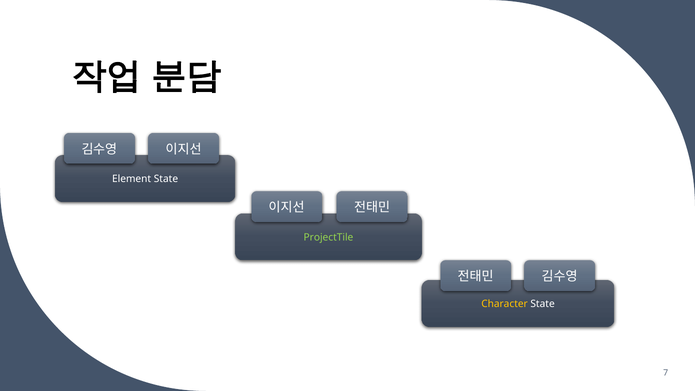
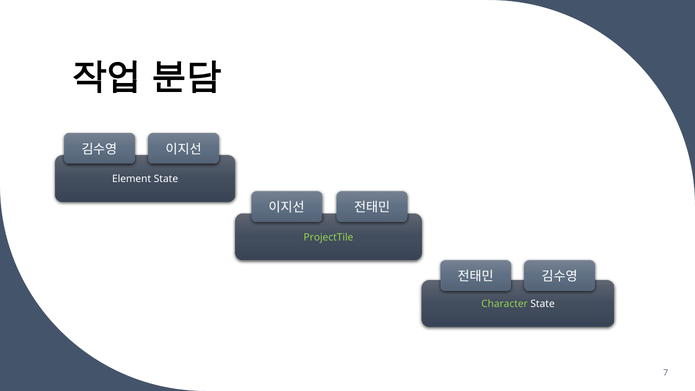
Character colour: yellow -> light green (505, 304)
